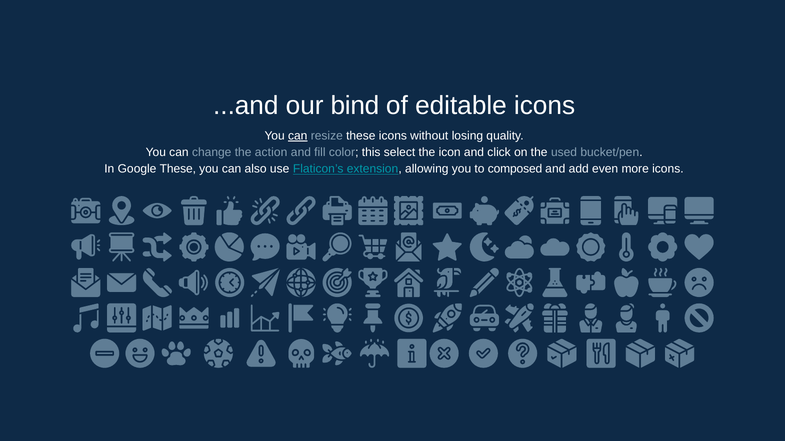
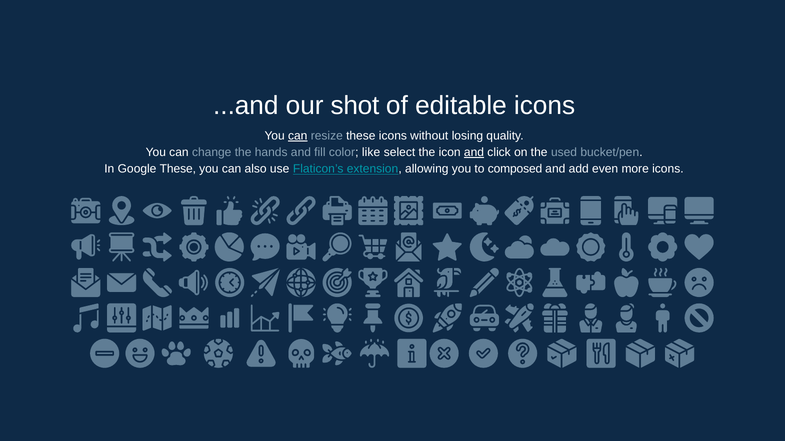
bind: bind -> shot (355, 106)
action: action -> hands (271, 153)
this: this -> like (371, 153)
and underline: none -> present (474, 153)
